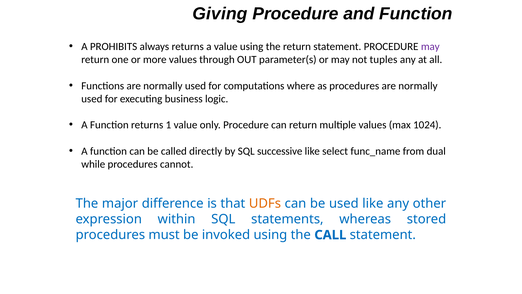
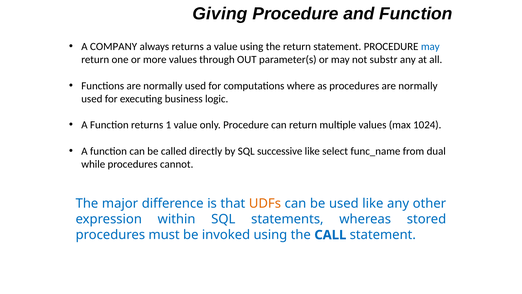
PROHIBITS: PROHIBITS -> COMPANY (114, 47)
may colour: purple -> blue (430, 47)
tuples: tuples -> substr (384, 60)
